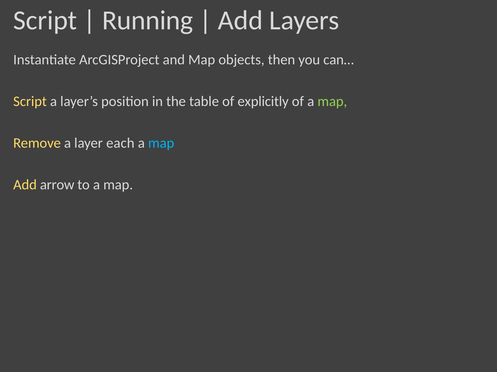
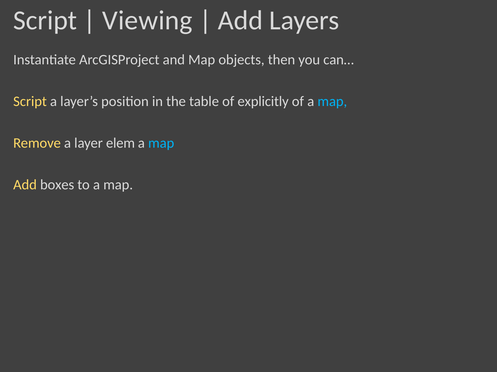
Running: Running -> Viewing (147, 21)
map colour: light green -> light blue (332, 102)
each: each -> elem (120, 143)
arrow: arrow -> boxes (57, 185)
